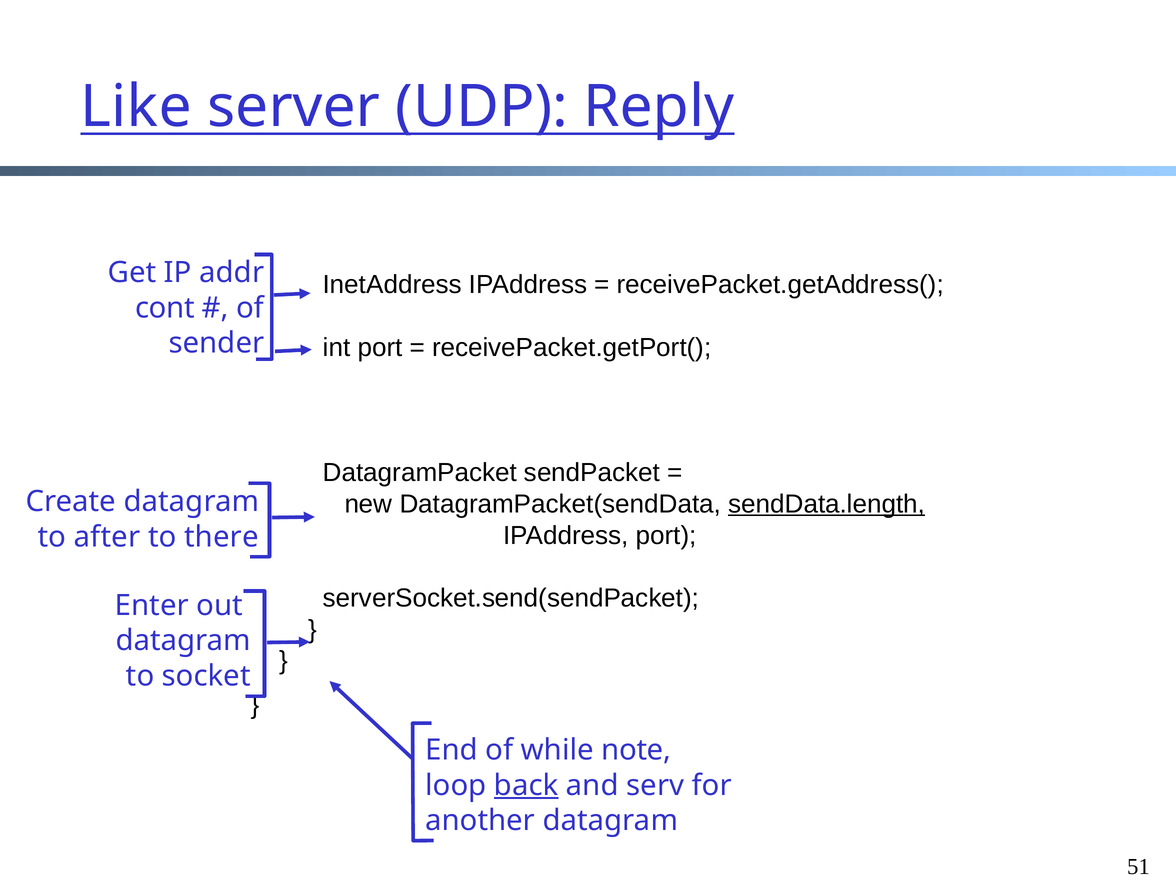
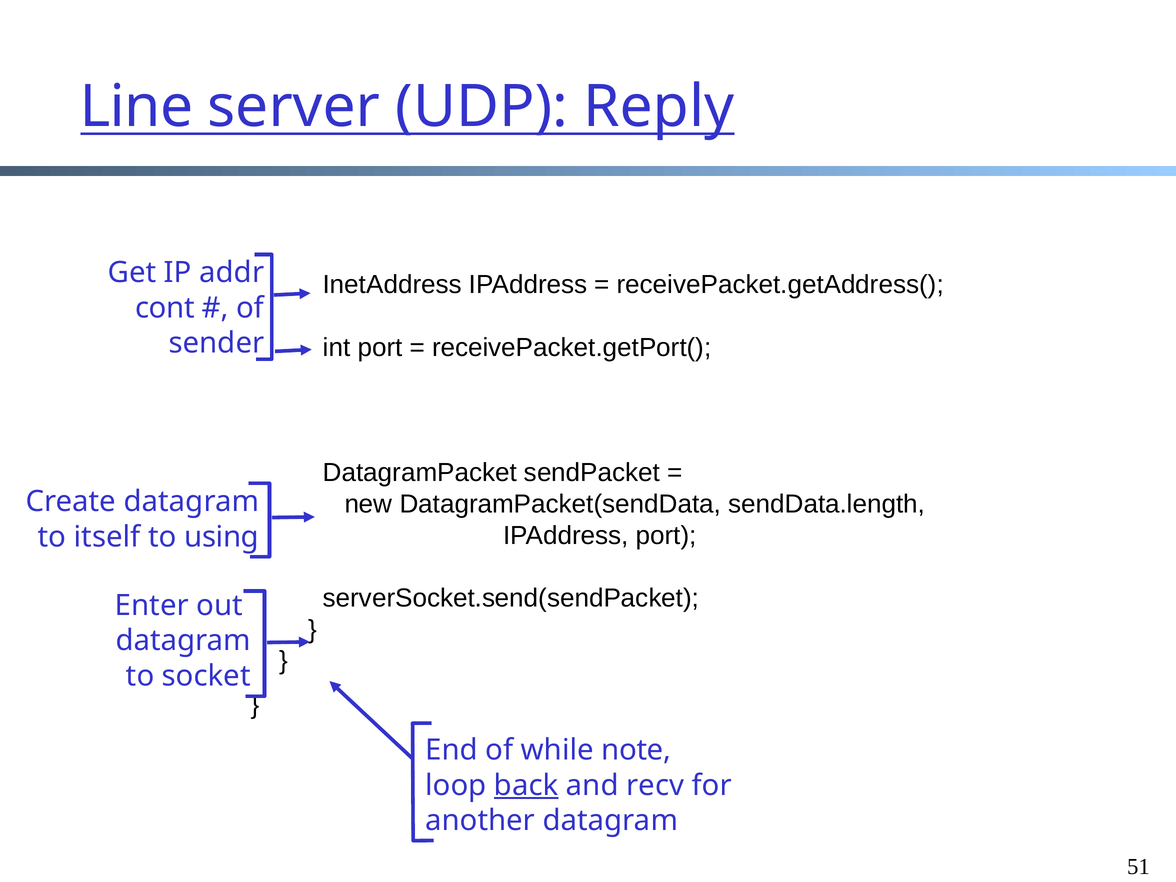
Like: Like -> Line (137, 107)
sendData.length underline: present -> none (827, 504)
after: after -> itself (107, 537)
there: there -> using (222, 537)
serv: serv -> recv (655, 785)
